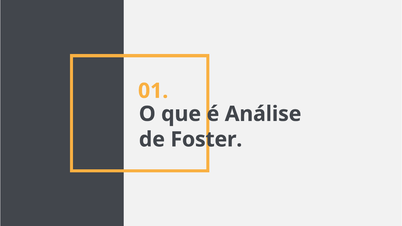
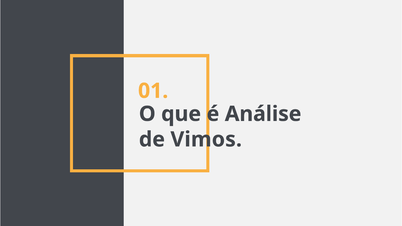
Foster: Foster -> Vimos (206, 140)
